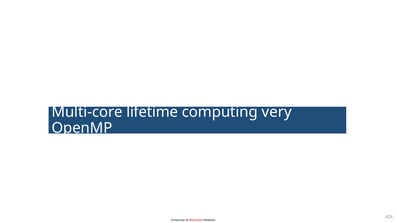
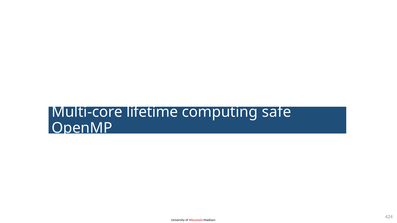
very: very -> safe (277, 112)
